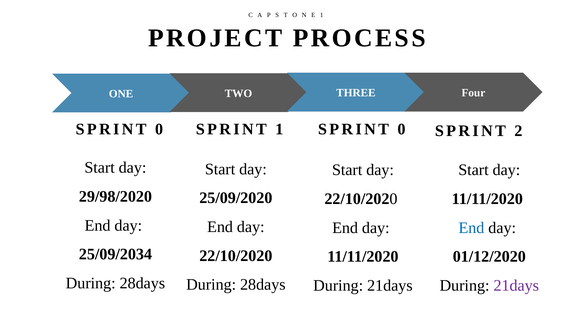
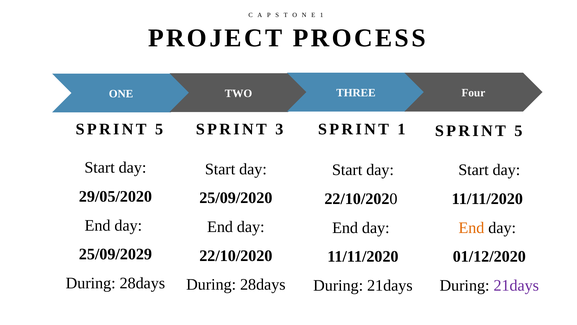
0: 0 -> 5 (159, 129)
SPRINT 1: 1 -> 3 (279, 129)
0: 0 -> 1 (401, 129)
2: 2 -> 5 (518, 131)
29/98/2020: 29/98/2020 -> 29/05/2020 (115, 196)
End colour: blue -> orange (471, 227)
25/09/2034: 25/09/2034 -> 25/09/2029 (115, 254)
